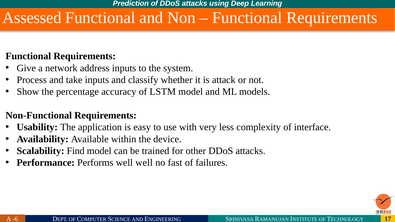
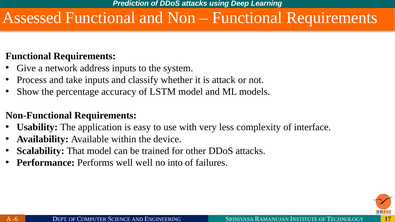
Find: Find -> That (76, 151)
fast: fast -> into (175, 163)
